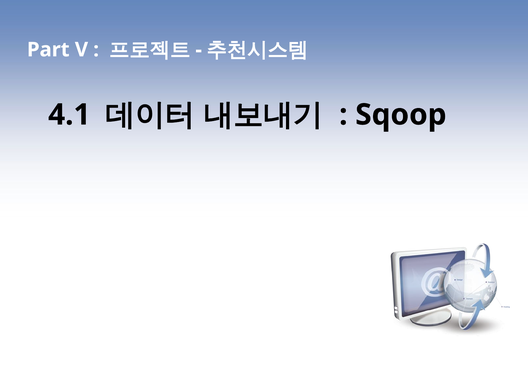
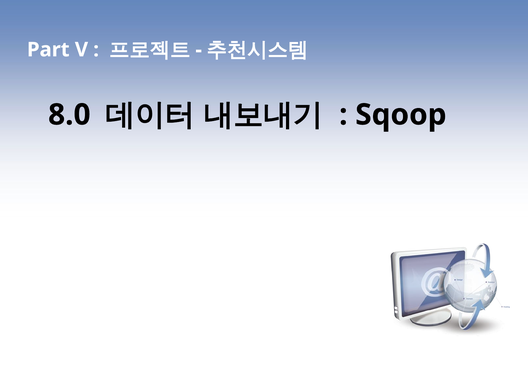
4.1: 4.1 -> 8.0 (69, 115)
